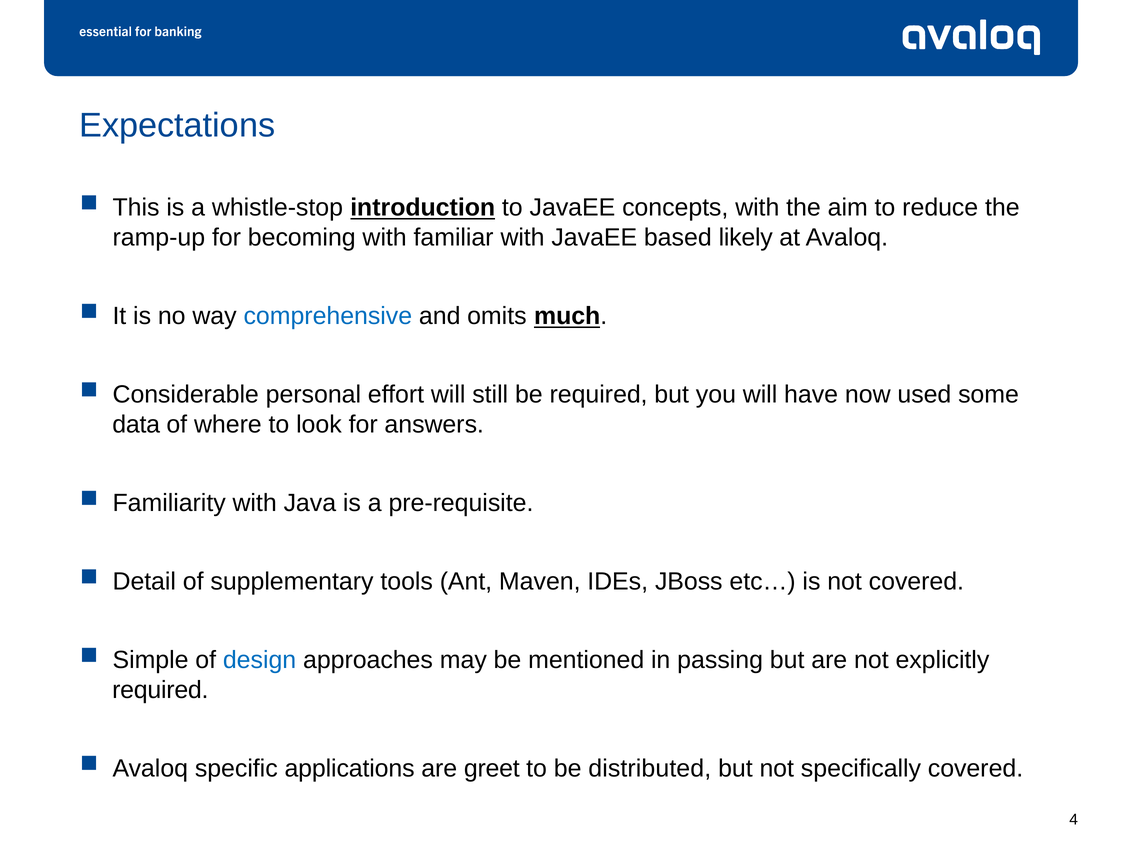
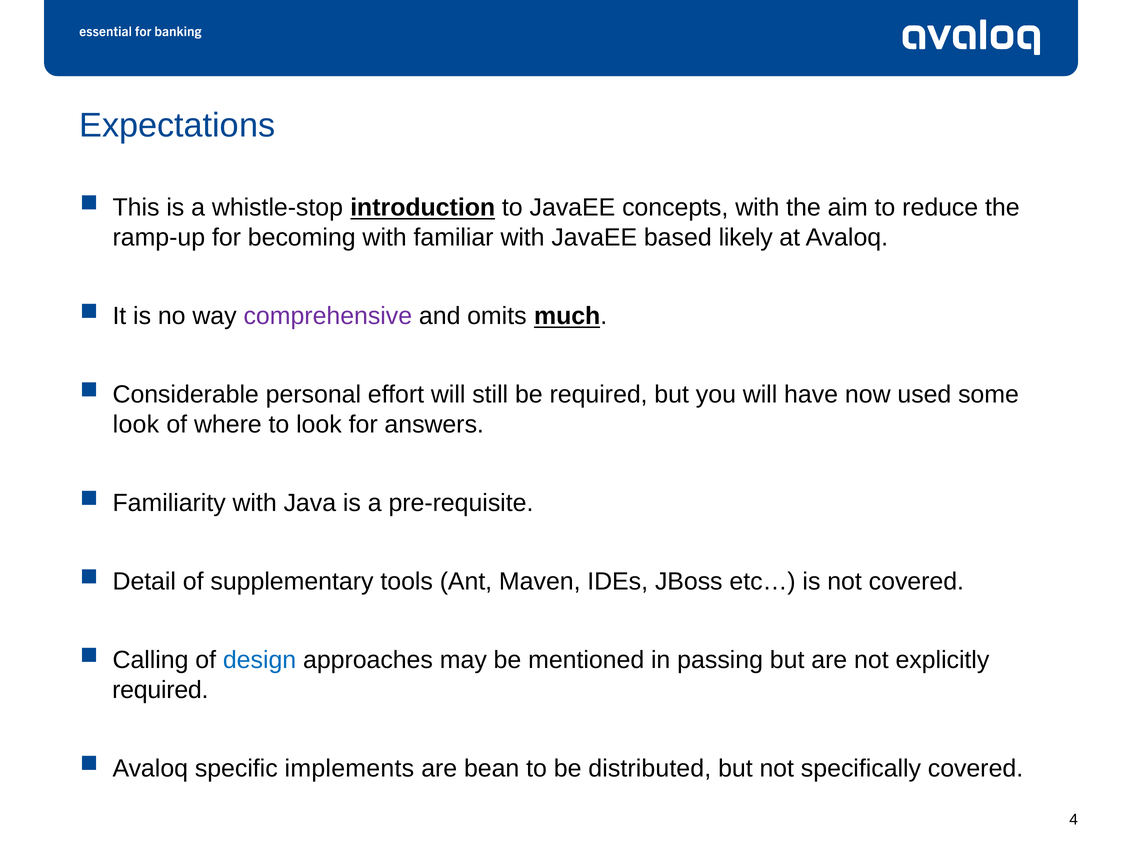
comprehensive colour: blue -> purple (328, 316)
data: data -> look (136, 425)
Simple: Simple -> Calling (151, 660)
applications: applications -> implements (349, 769)
greet: greet -> bean (492, 769)
